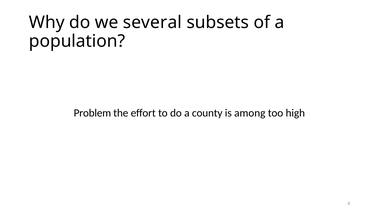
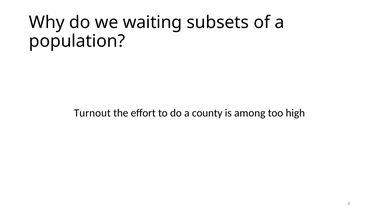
several: several -> waiting (152, 22)
Problem: Problem -> Turnout (92, 113)
